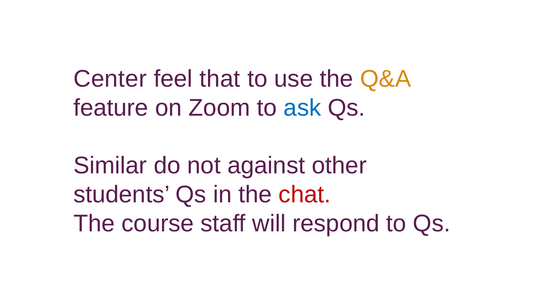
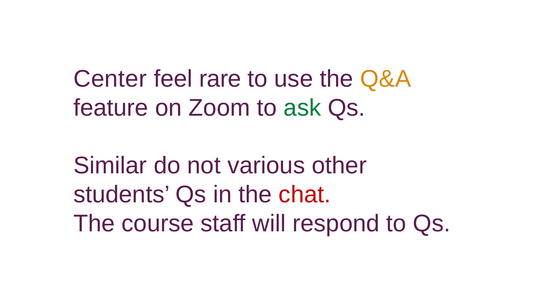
that: that -> rare (220, 79)
ask colour: blue -> green (302, 108)
against: against -> various (266, 166)
